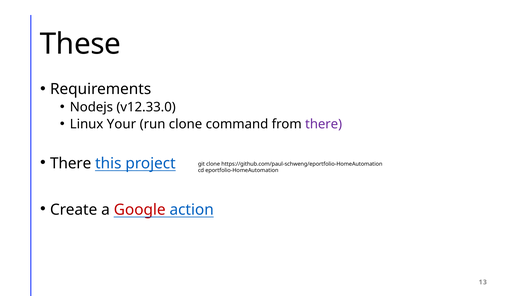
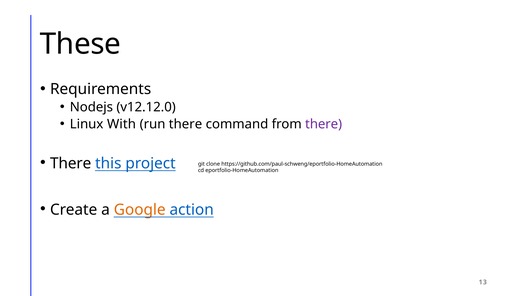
v12.33.0: v12.33.0 -> v12.12.0 (146, 107)
Your: Your -> With (121, 124)
run clone: clone -> there (186, 124)
Google colour: red -> orange (140, 210)
